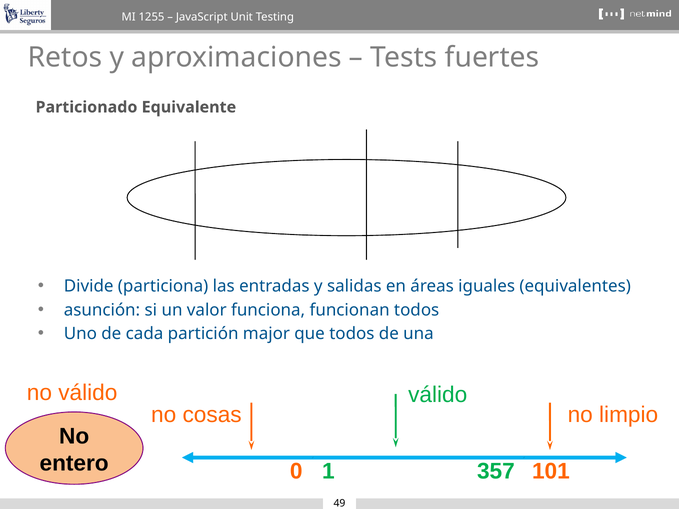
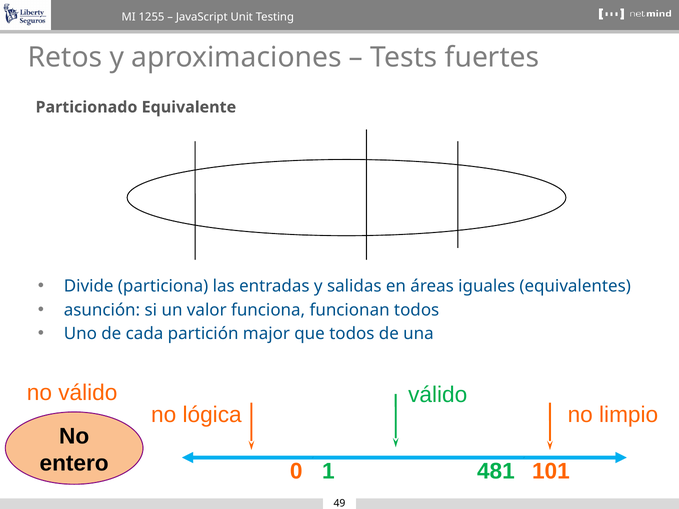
cosas: cosas -> lógica (212, 415)
357: 357 -> 481 (496, 472)
